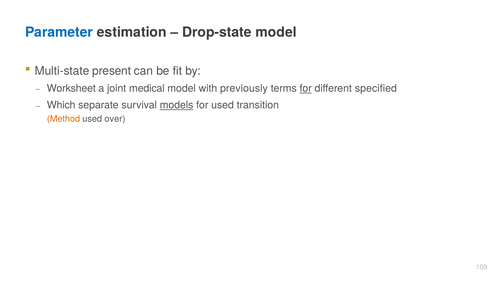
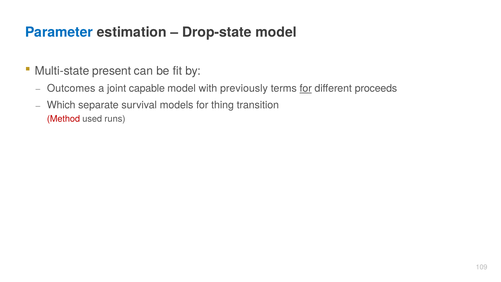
Worksheet: Worksheet -> Outcomes (71, 88)
medical: medical -> capable (147, 88)
specified: specified -> proceeds (376, 88)
models underline: present -> none (177, 105)
for used: used -> thing (223, 105)
Method colour: orange -> red (63, 119)
over: over -> runs (115, 119)
